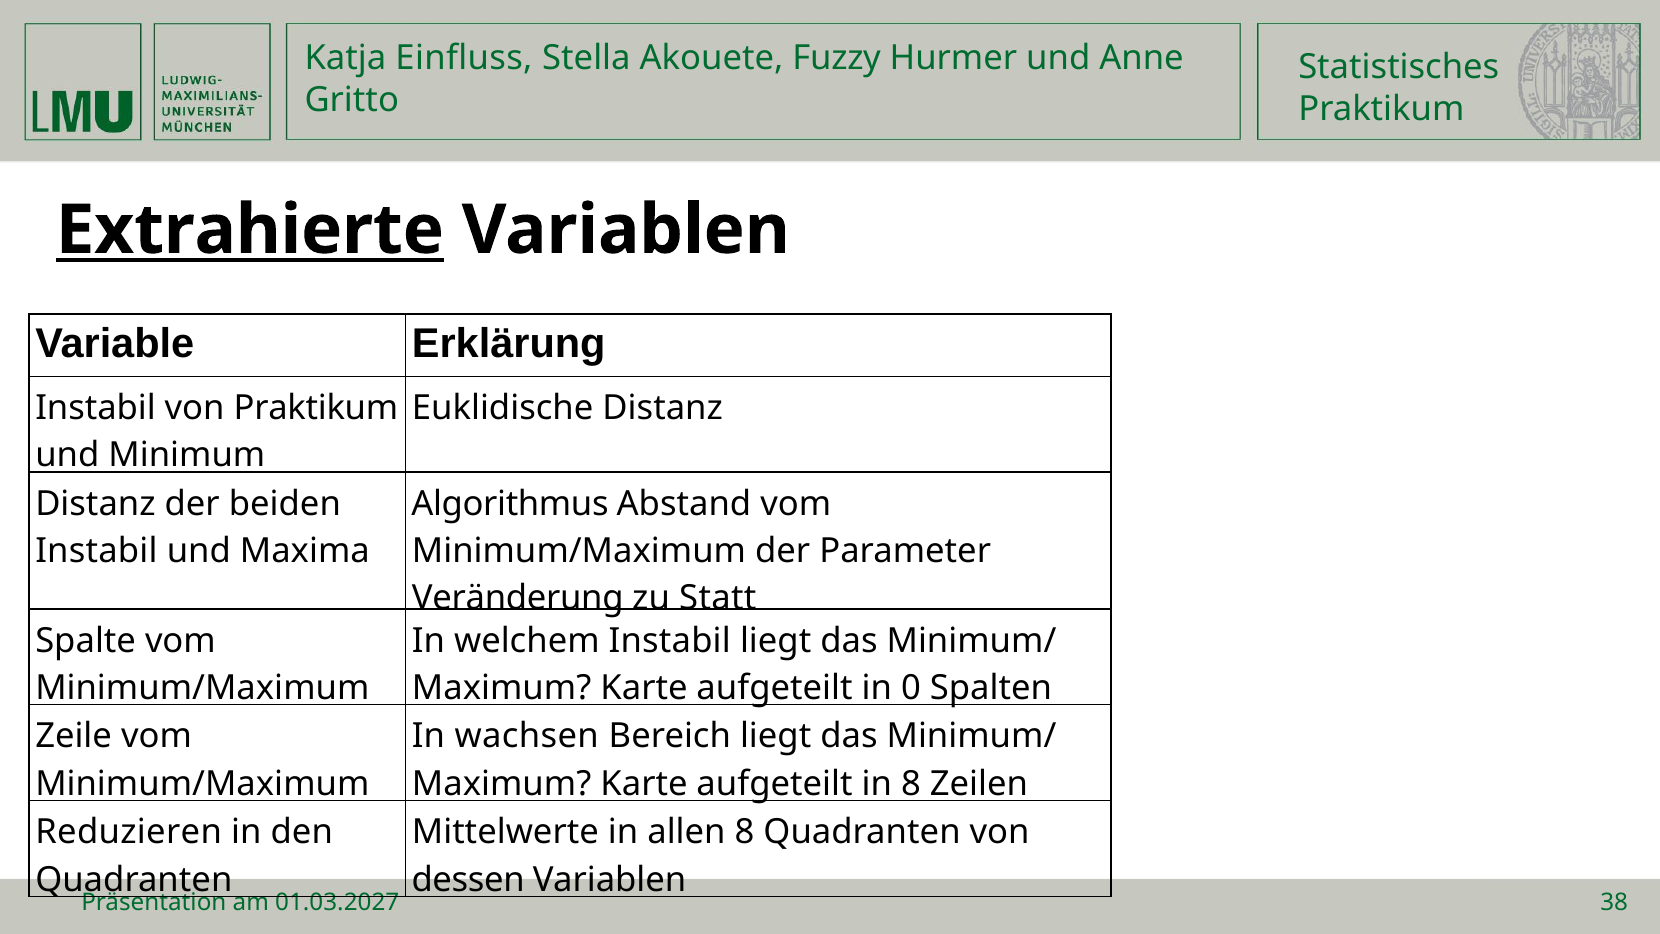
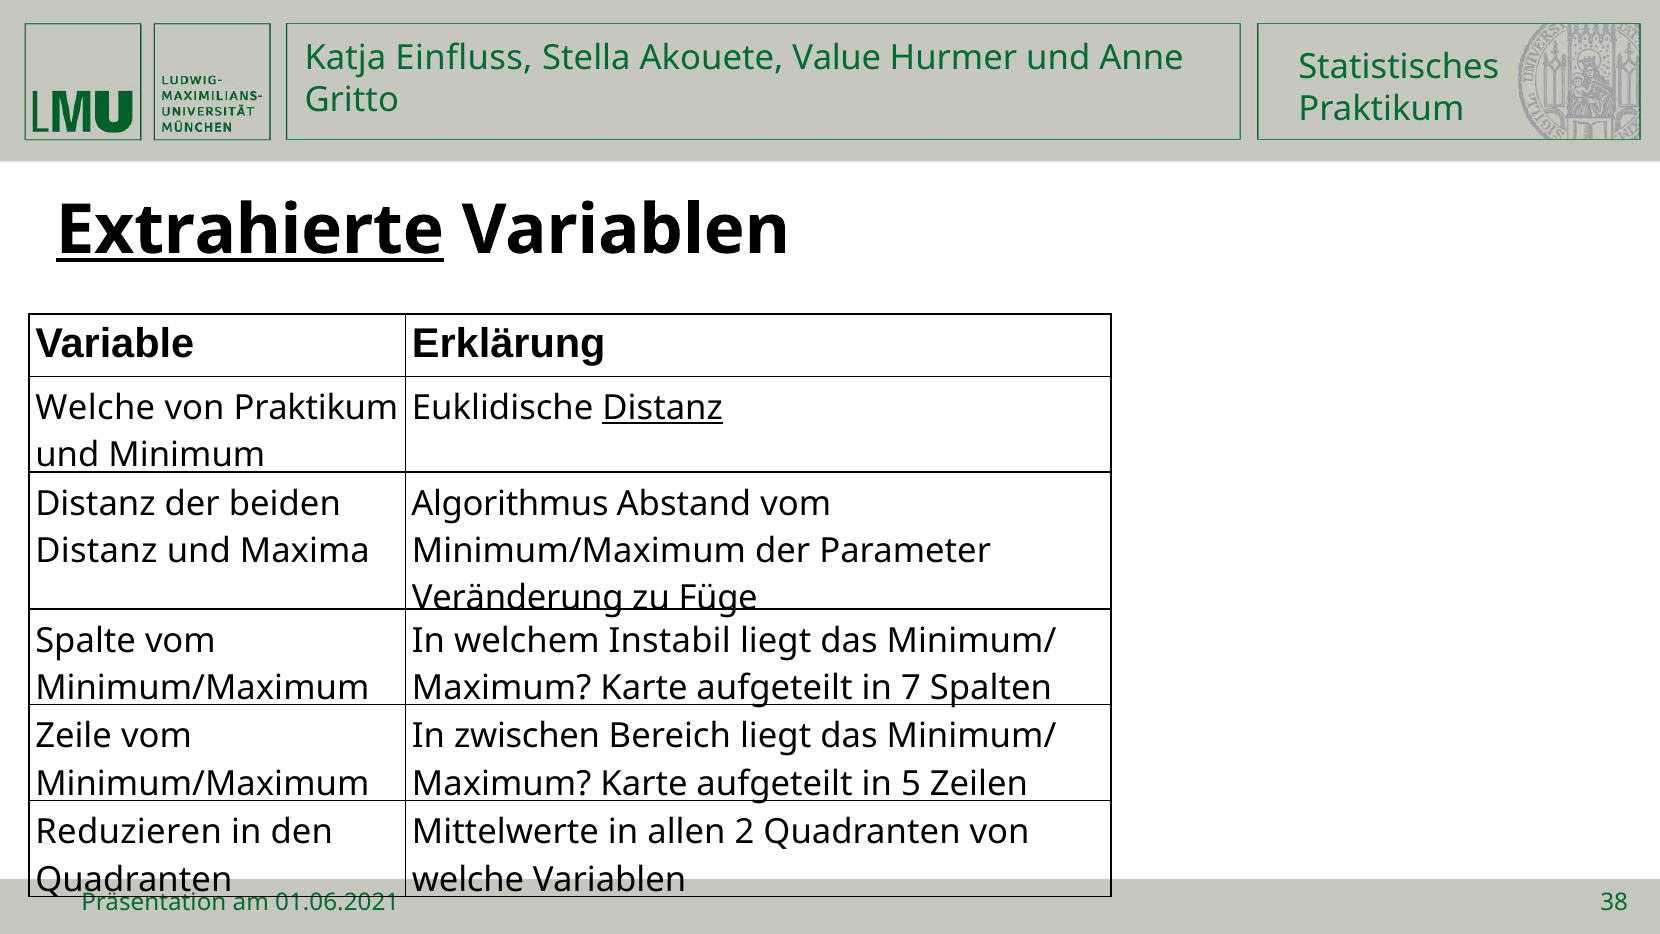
Fuzzy: Fuzzy -> Value (837, 58)
Instabil: Instabil -> Welche (95, 408)
Distanz underline: none -> present (663, 408)
Instabil: Instabil -> Distanz (96, 551)
Statt: Statt -> Füge (718, 598)
0: 0 -> 7 (911, 688)
wachsen: wachsen -> zwischen (527, 736)
in 8: 8 -> 5 (911, 784)
allen 8: 8 -> 2 (745, 832)
dessen: dessen -> welche (468, 879)
01.03.2027: 01.03.2027 -> 01.06.2021 (337, 902)
